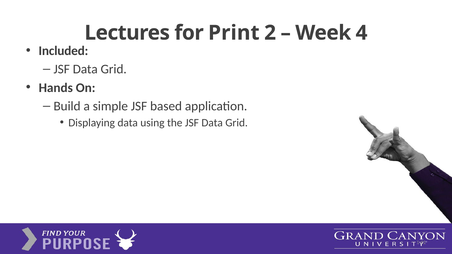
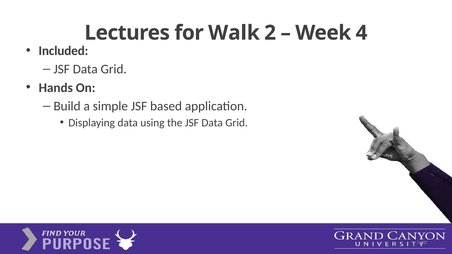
Print: Print -> Walk (234, 33)
